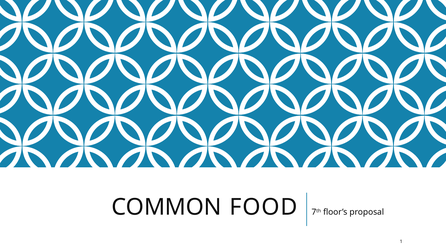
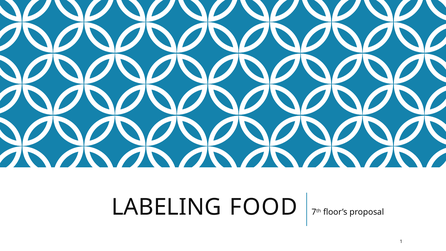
COMMON: COMMON -> LABELING (166, 207)
